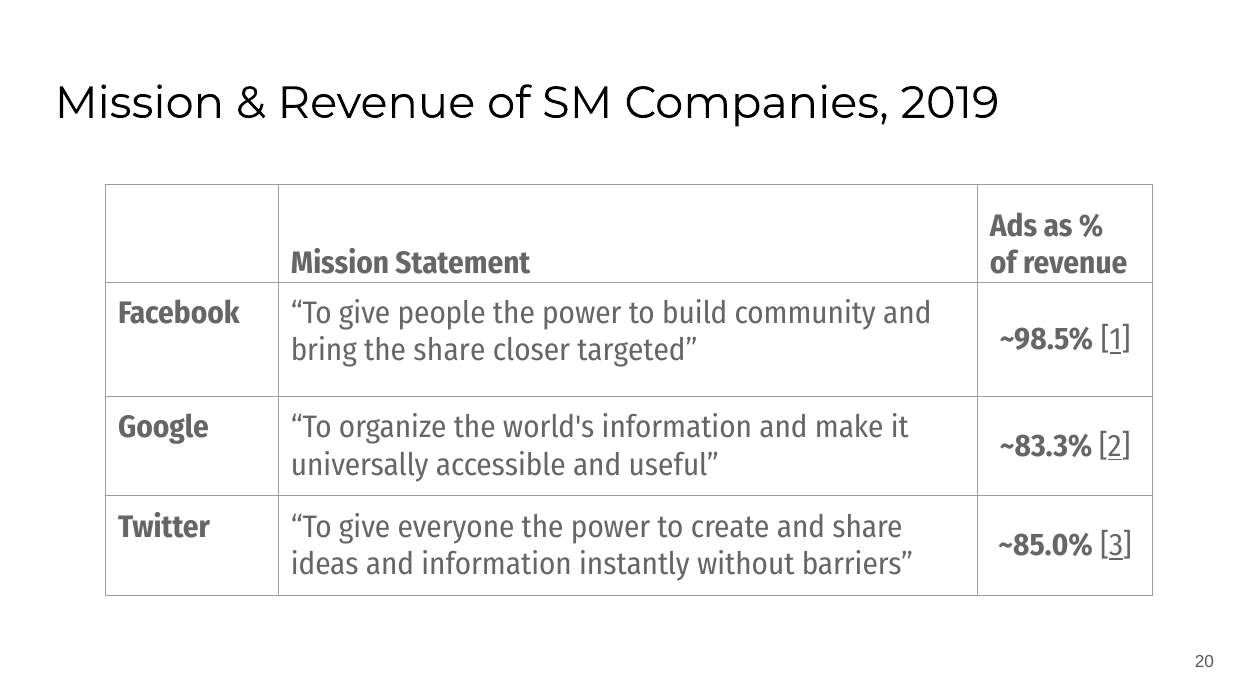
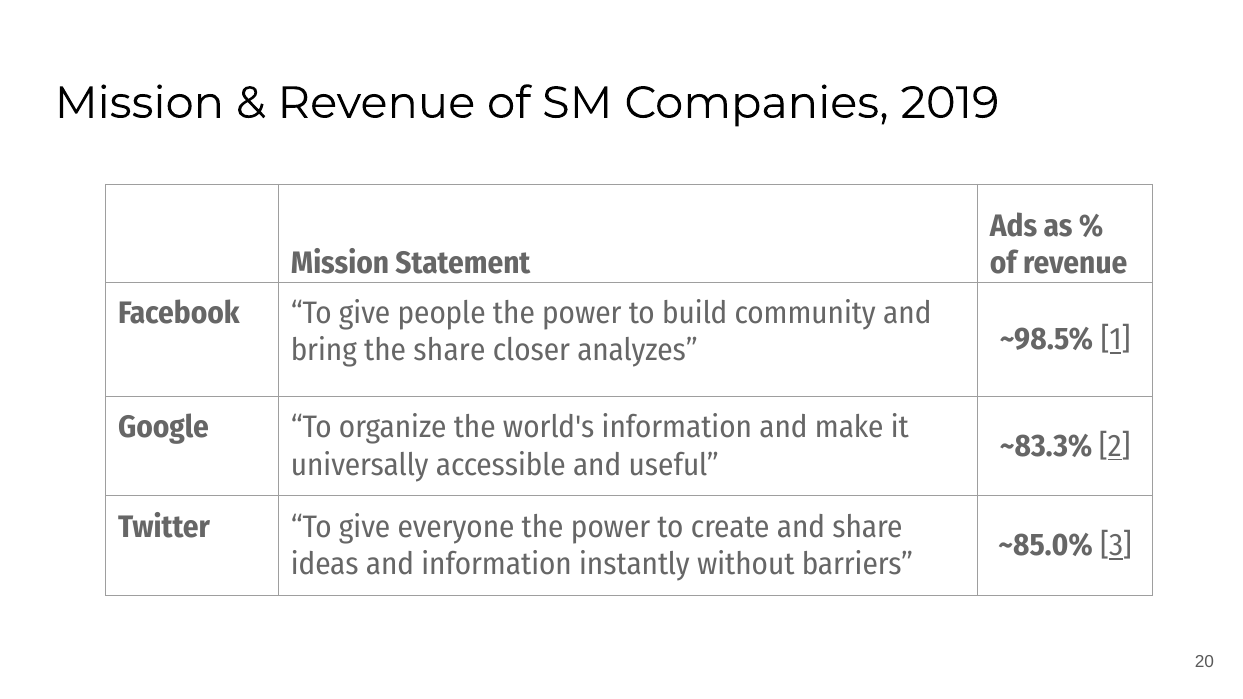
targeted: targeted -> analyzes (638, 351)
